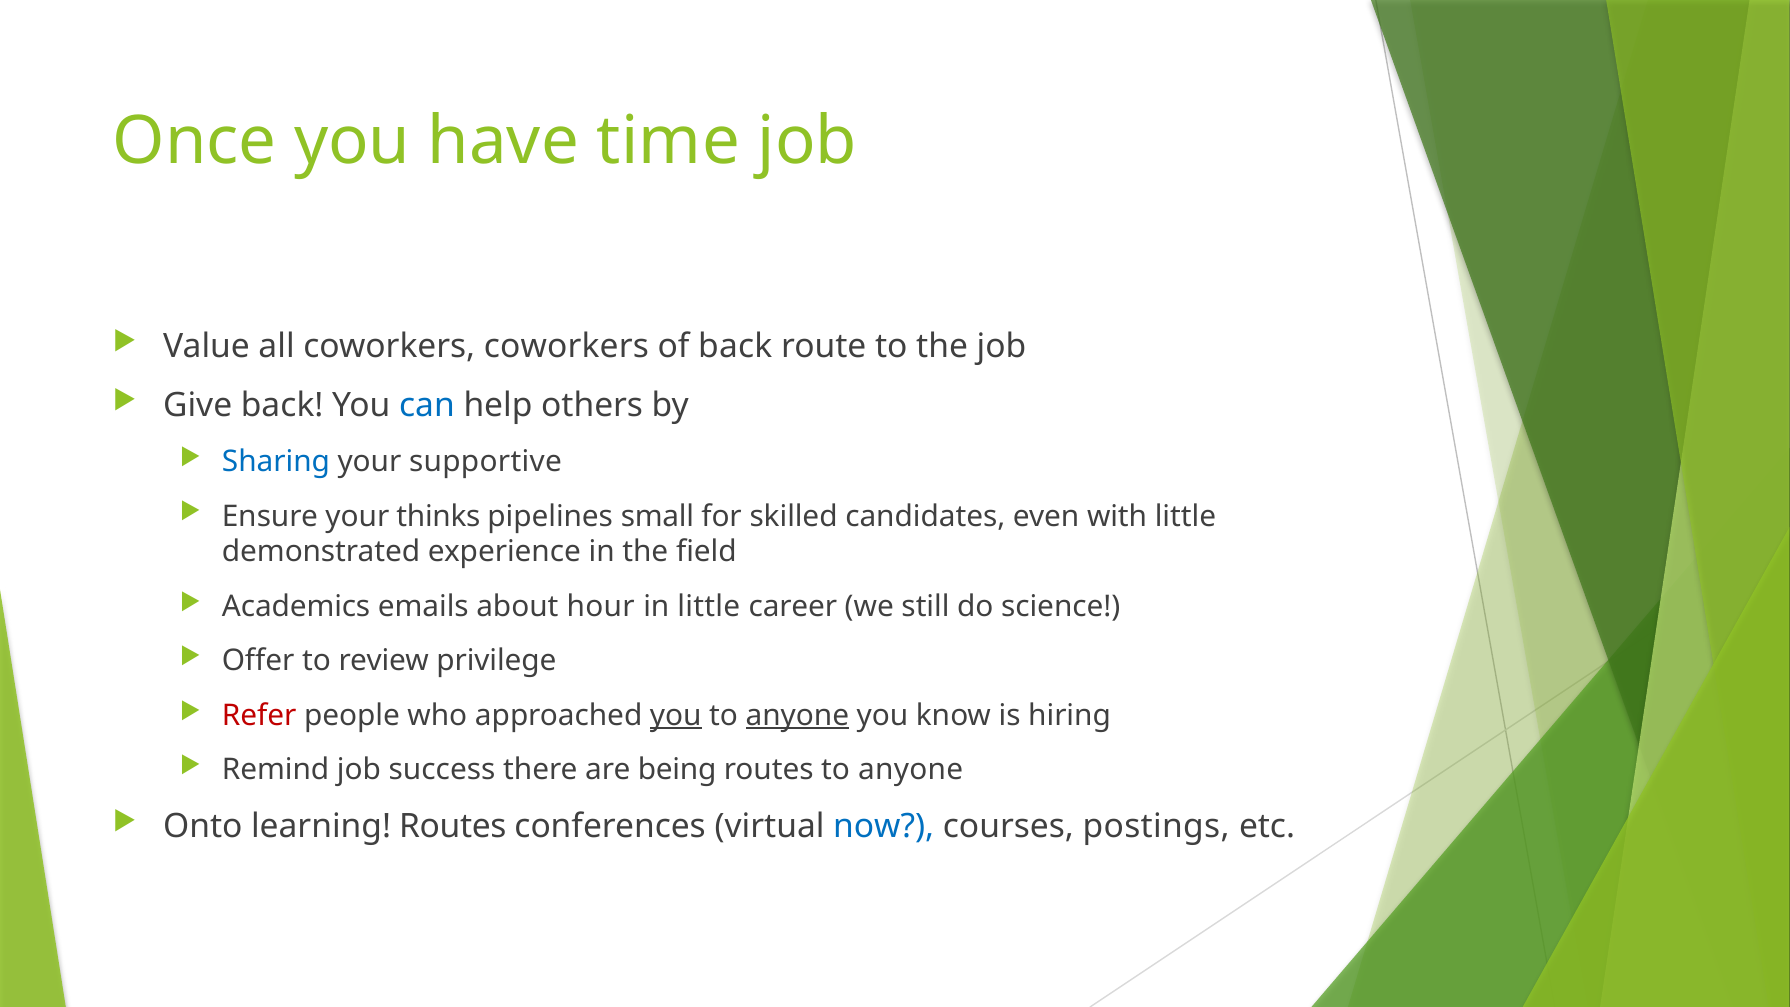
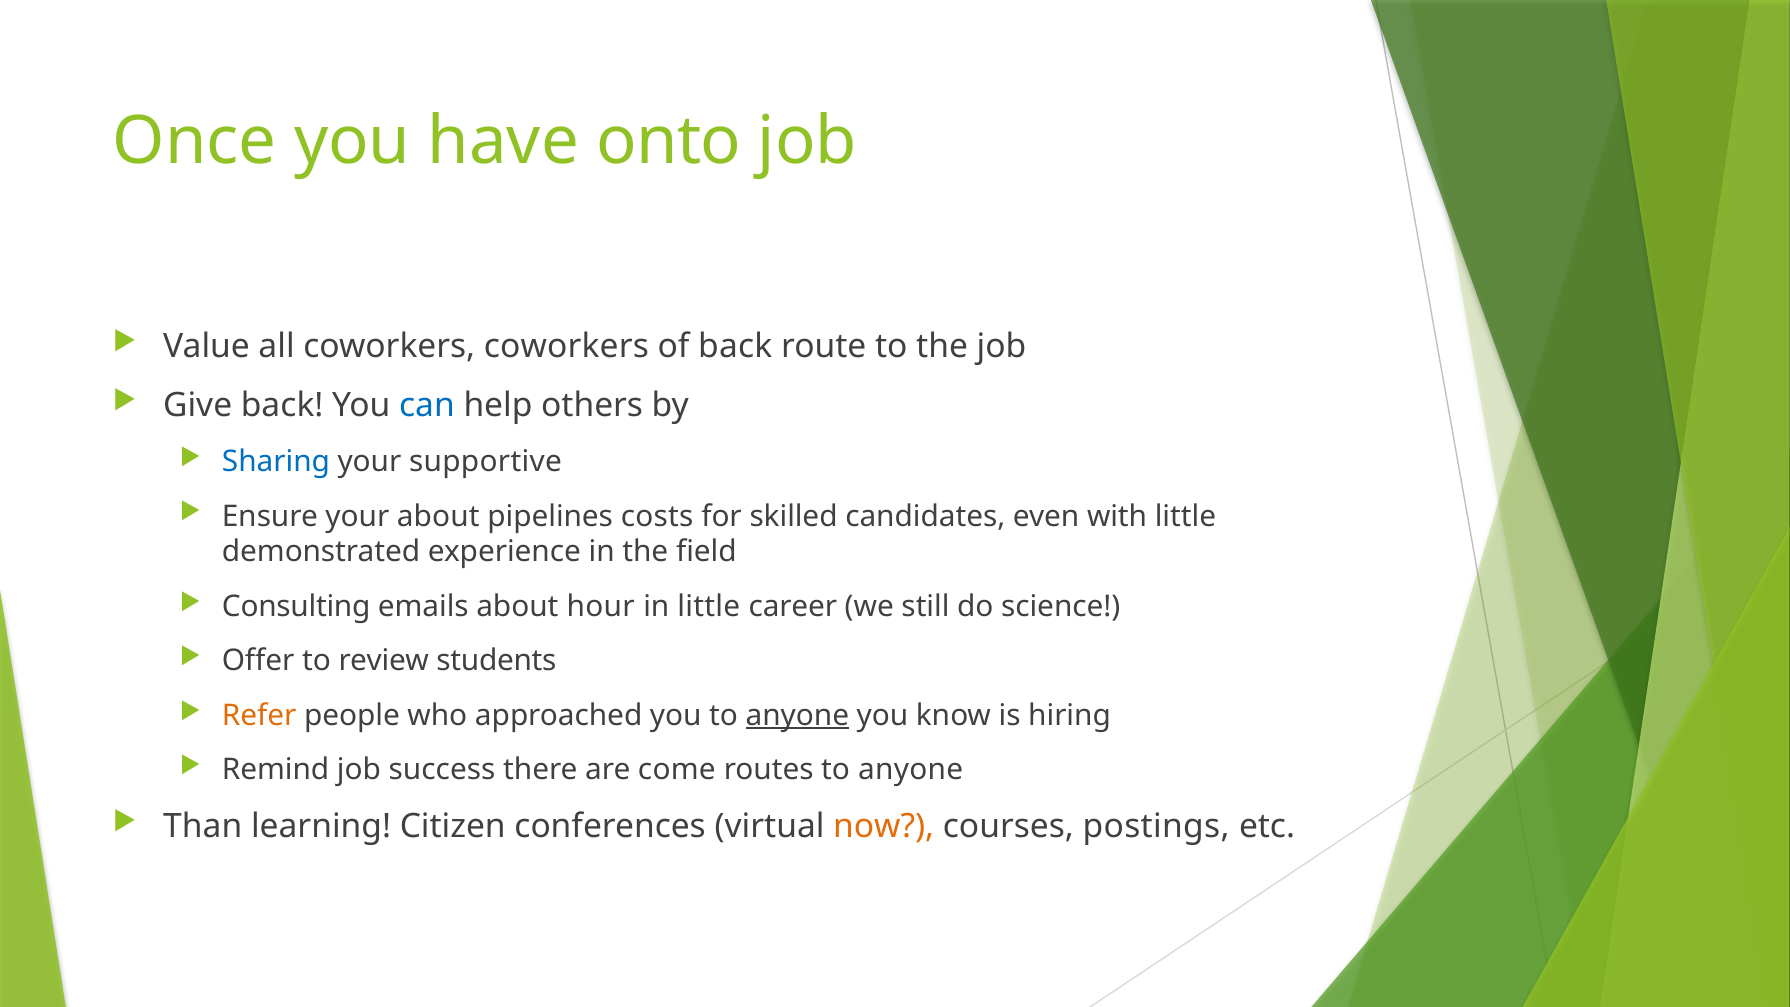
time: time -> onto (669, 141)
your thinks: thinks -> about (438, 516)
small: small -> costs (657, 516)
Academics: Academics -> Consulting (296, 606)
privilege: privilege -> students (496, 661)
Refer colour: red -> orange (259, 715)
you underline: present -> none (676, 715)
being: being -> come (677, 770)
Onto: Onto -> Than (203, 827)
learning Routes: Routes -> Citizen (453, 827)
now colour: blue -> orange (884, 827)
